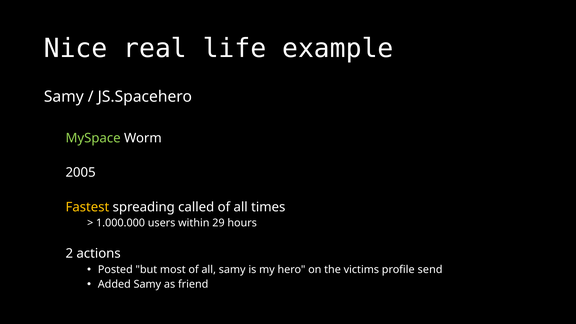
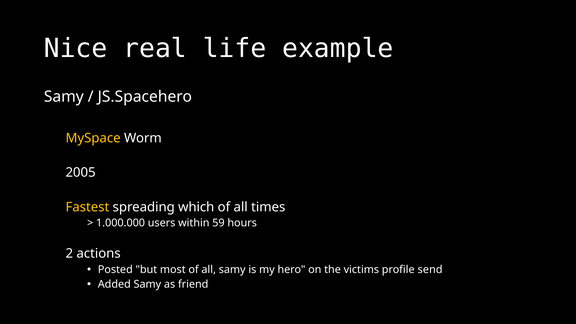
MySpace colour: light green -> yellow (93, 138)
called: called -> which (196, 207)
29: 29 -> 59 (218, 223)
